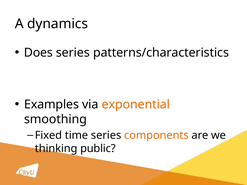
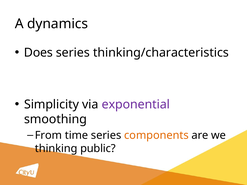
patterns/characteristics: patterns/characteristics -> thinking/characteristics (161, 53)
Examples: Examples -> Simplicity (52, 105)
exponential colour: orange -> purple (136, 105)
Fixed: Fixed -> From (48, 136)
